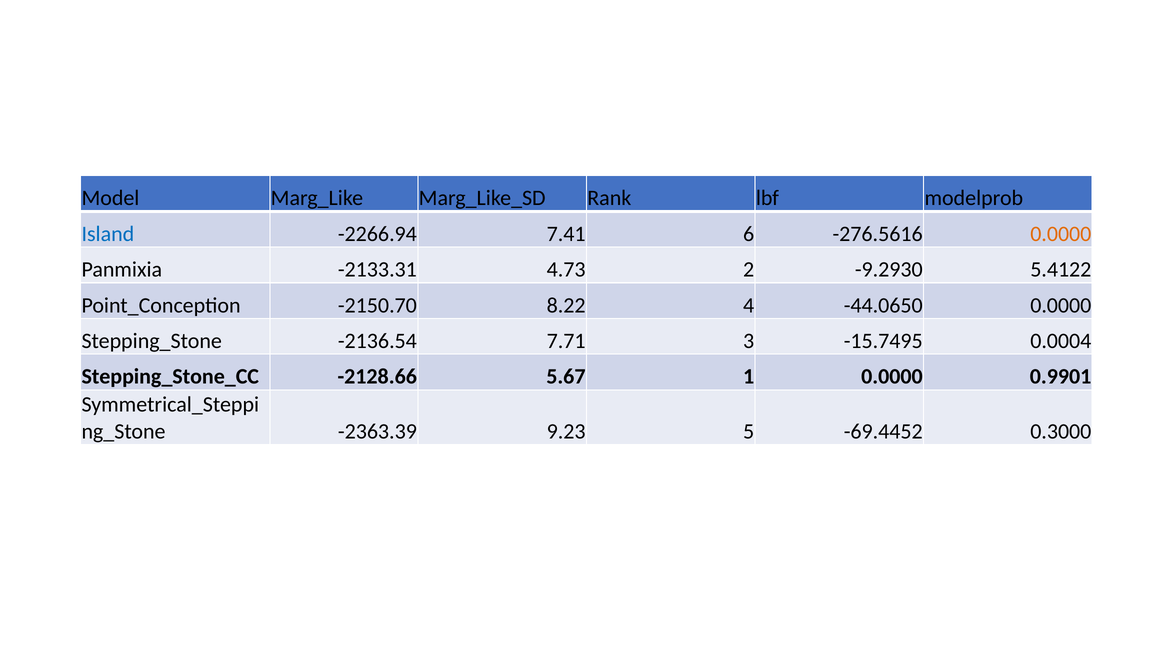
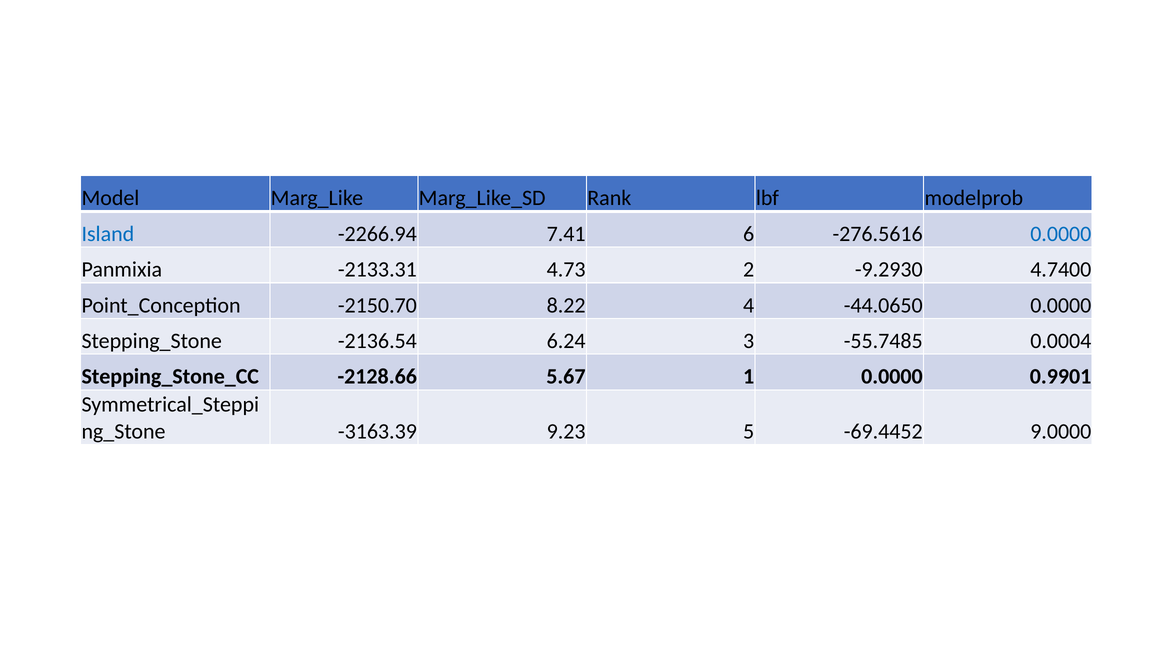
0.0000 colour: orange -> blue (1061, 234)
5.4122: 5.4122 -> 4.7400 (1061, 270)
7.71: 7.71 -> 6.24 (566, 341)
-15.7495: -15.7495 -> -55.7485 (883, 341)
-2363.39: -2363.39 -> -3163.39 (377, 431)
0.3000: 0.3000 -> 9.0000 (1061, 431)
